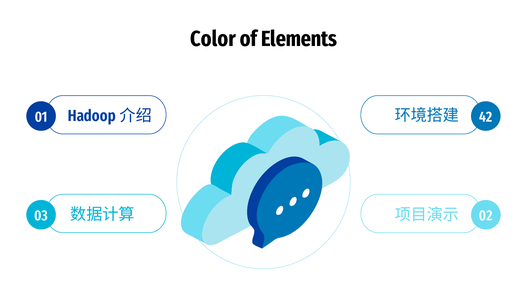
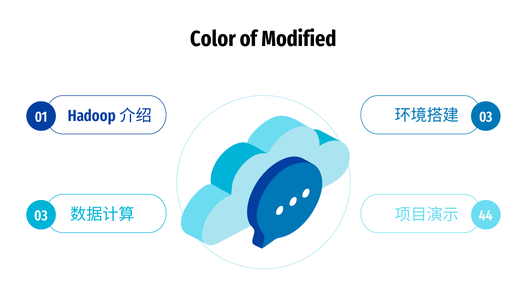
Elements: Elements -> Modified (299, 39)
42: 42 -> 03 (486, 117)
02: 02 -> 44 (486, 216)
